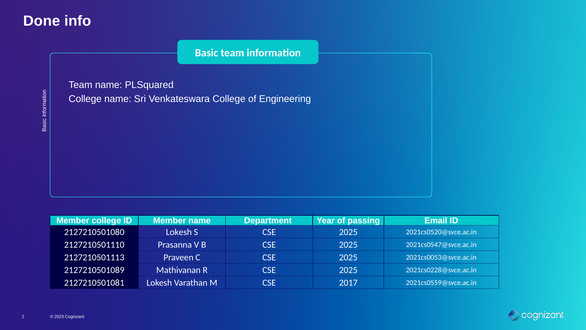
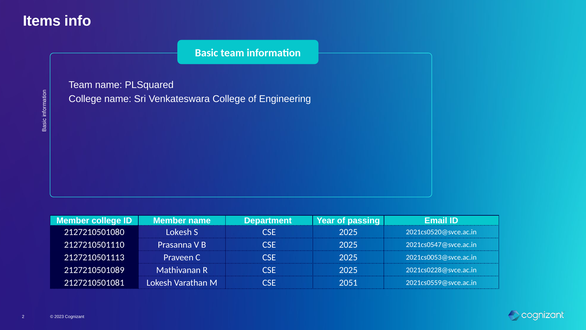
Done: Done -> Items (42, 21)
2017: 2017 -> 2051 (348, 282)
